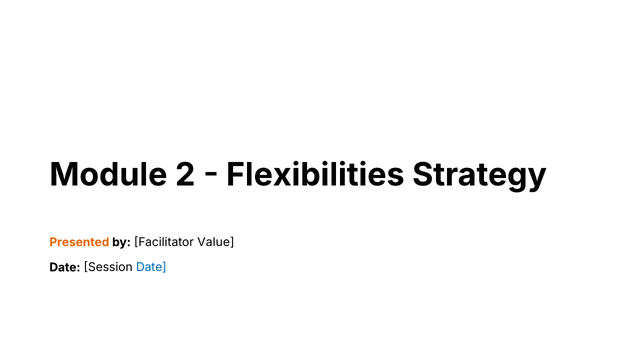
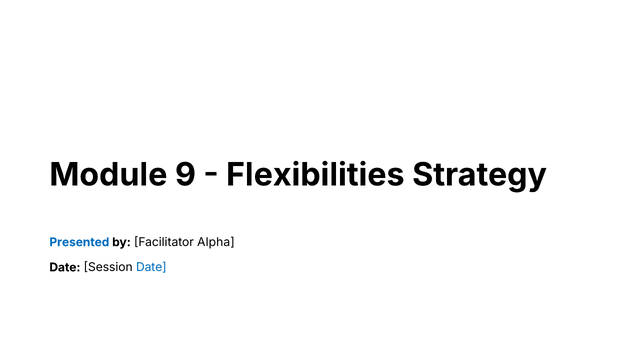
2: 2 -> 9 (185, 175)
Presented colour: orange -> blue (79, 242)
Value: Value -> Alpha (216, 242)
